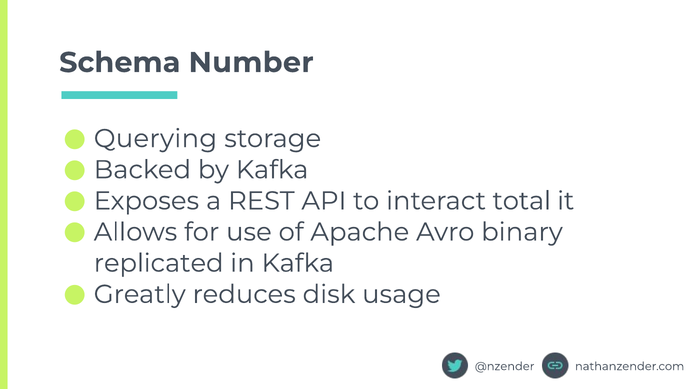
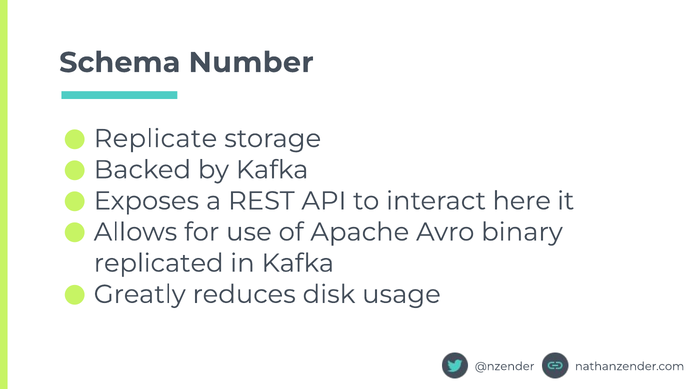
Querying: Querying -> Replicate (155, 138)
total: total -> here (522, 201)
